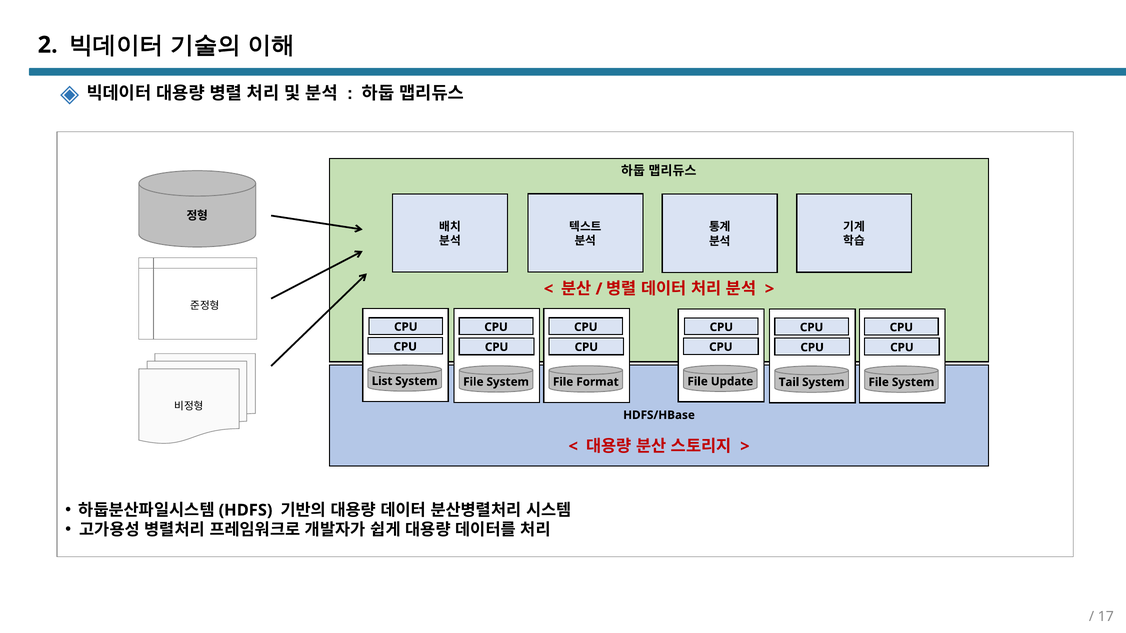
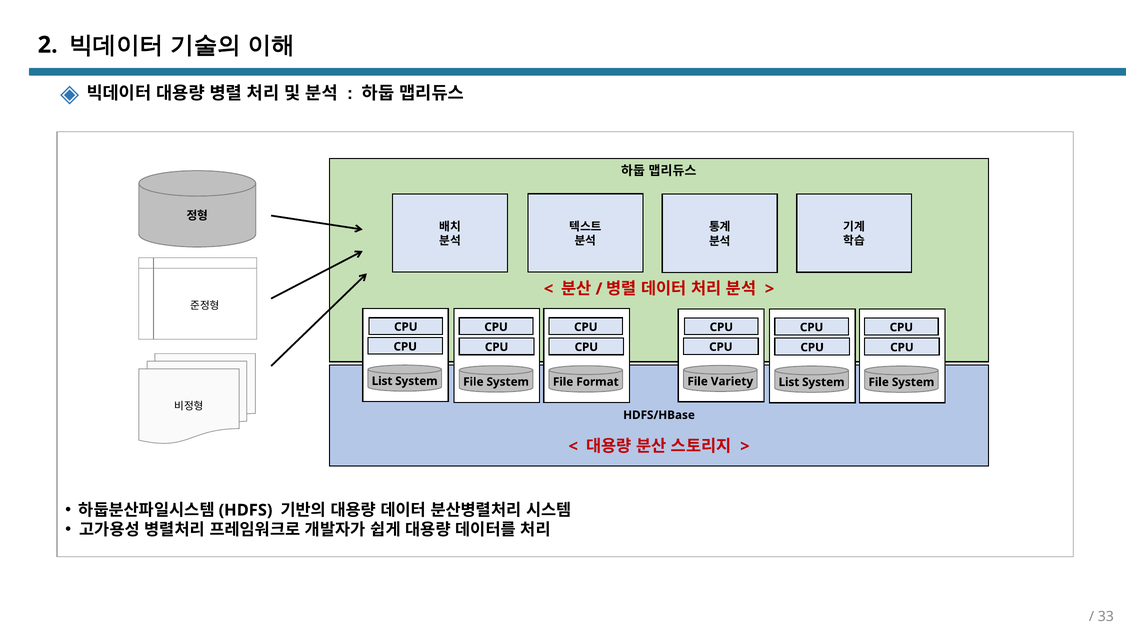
Update: Update -> Variety (732, 382)
Tail: Tail -> List (789, 382)
17: 17 -> 33 (1106, 617)
